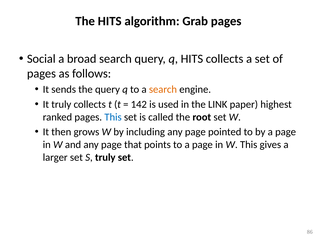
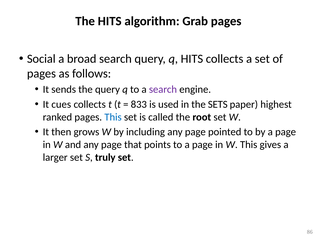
search colour: orange -> purple (163, 89)
It truly: truly -> cues (61, 104)
142: 142 -> 833 (139, 104)
LINK: LINK -> SETS (218, 104)
